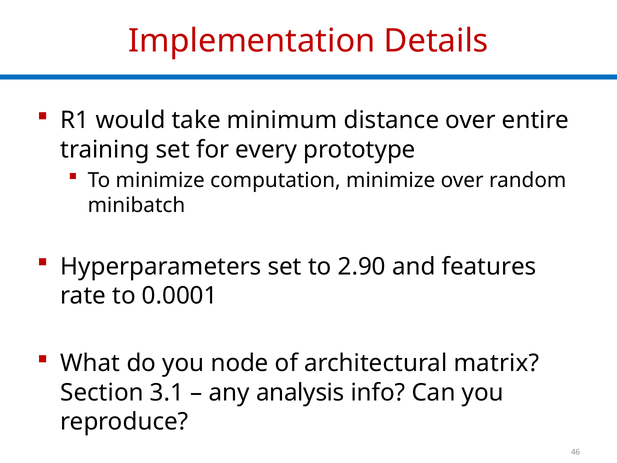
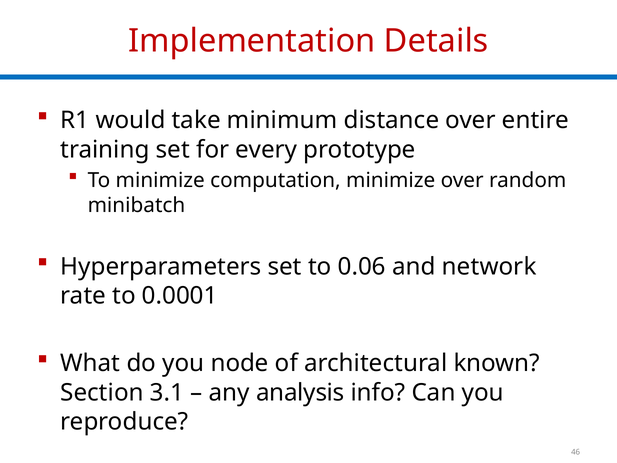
2.90: 2.90 -> 0.06 (362, 266)
features: features -> network (489, 266)
matrix: matrix -> known (497, 363)
